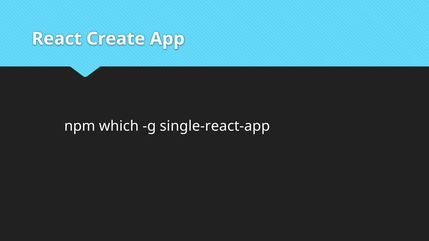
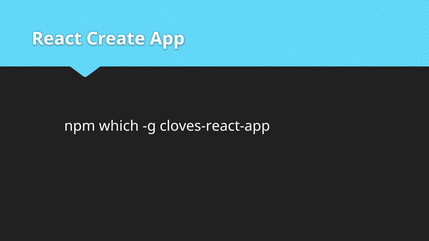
single-react-app: single-react-app -> cloves-react-app (215, 126)
